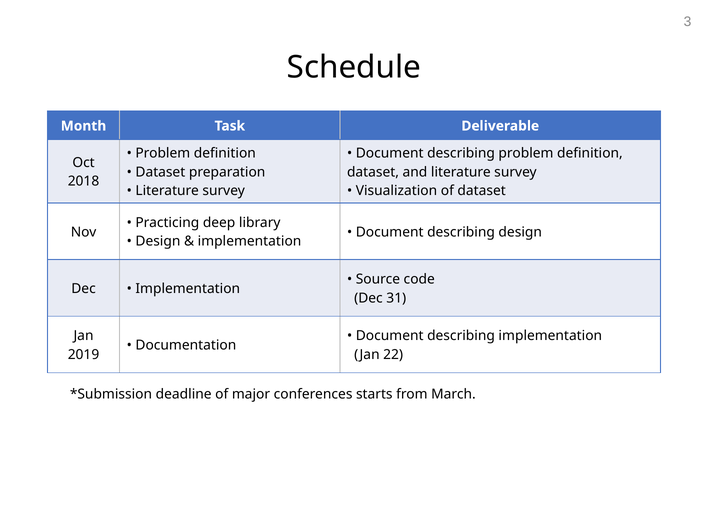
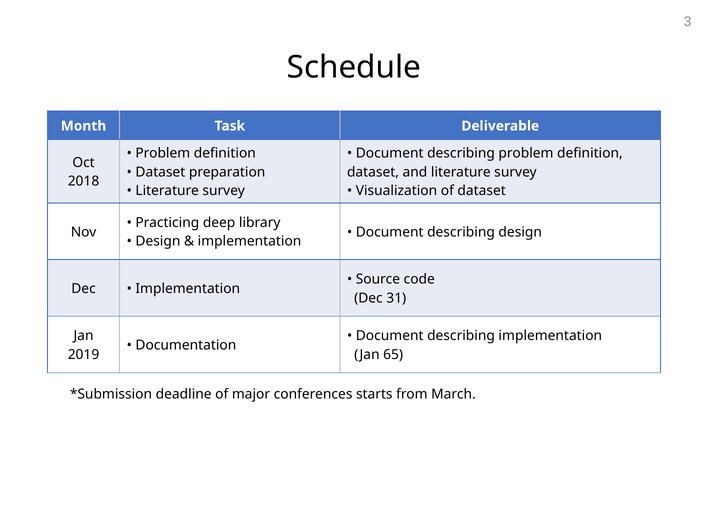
22: 22 -> 65 (393, 355)
